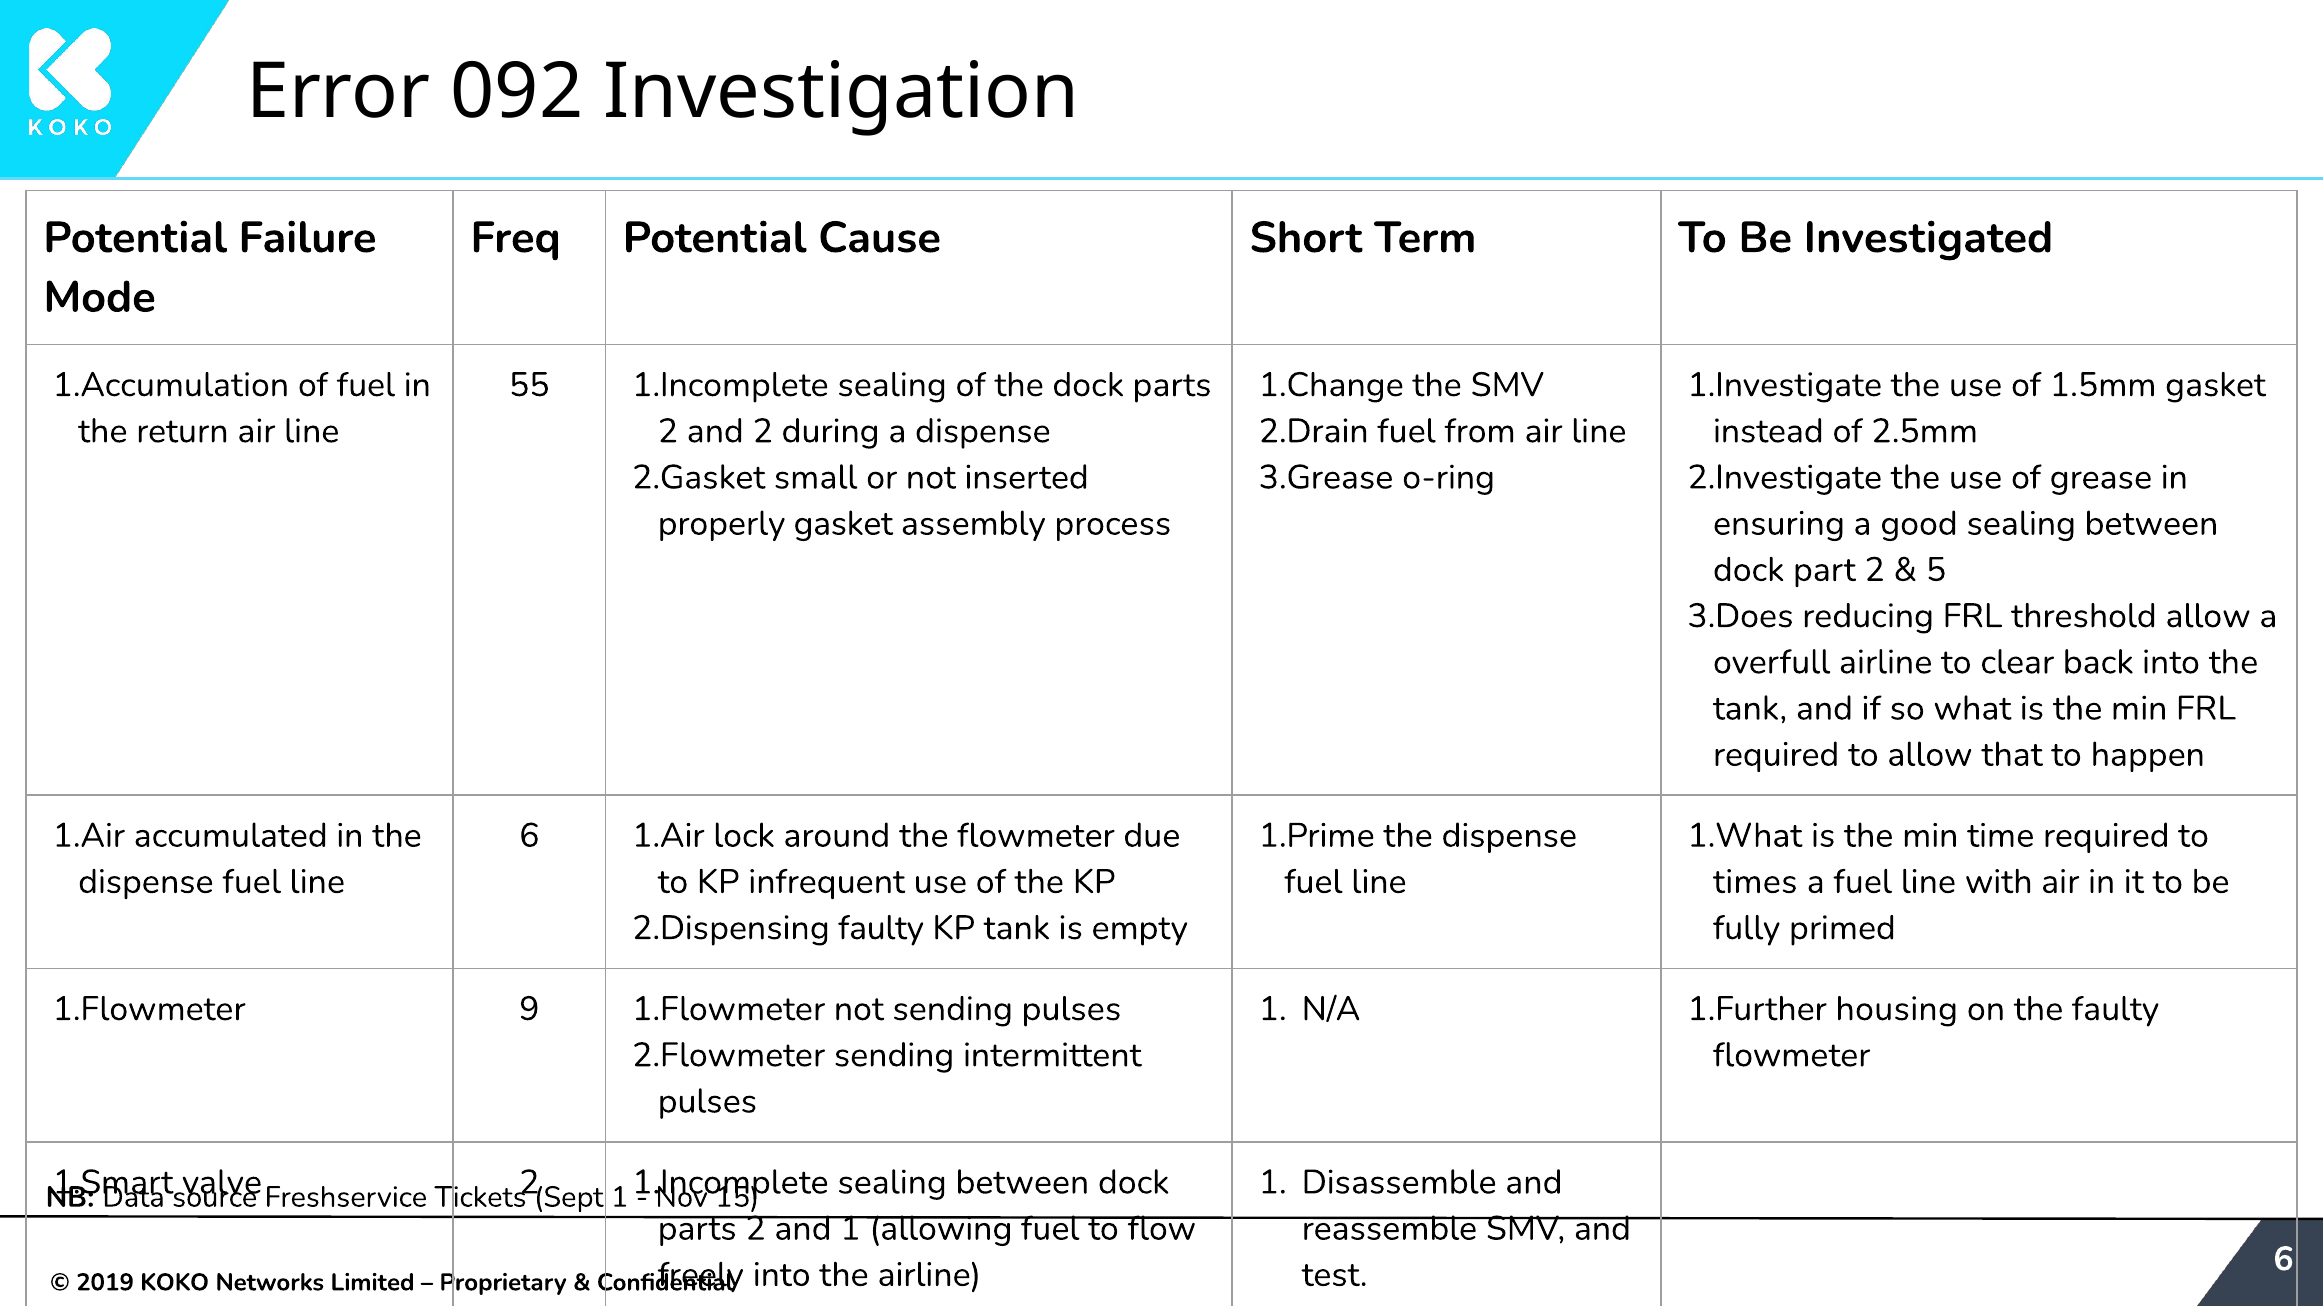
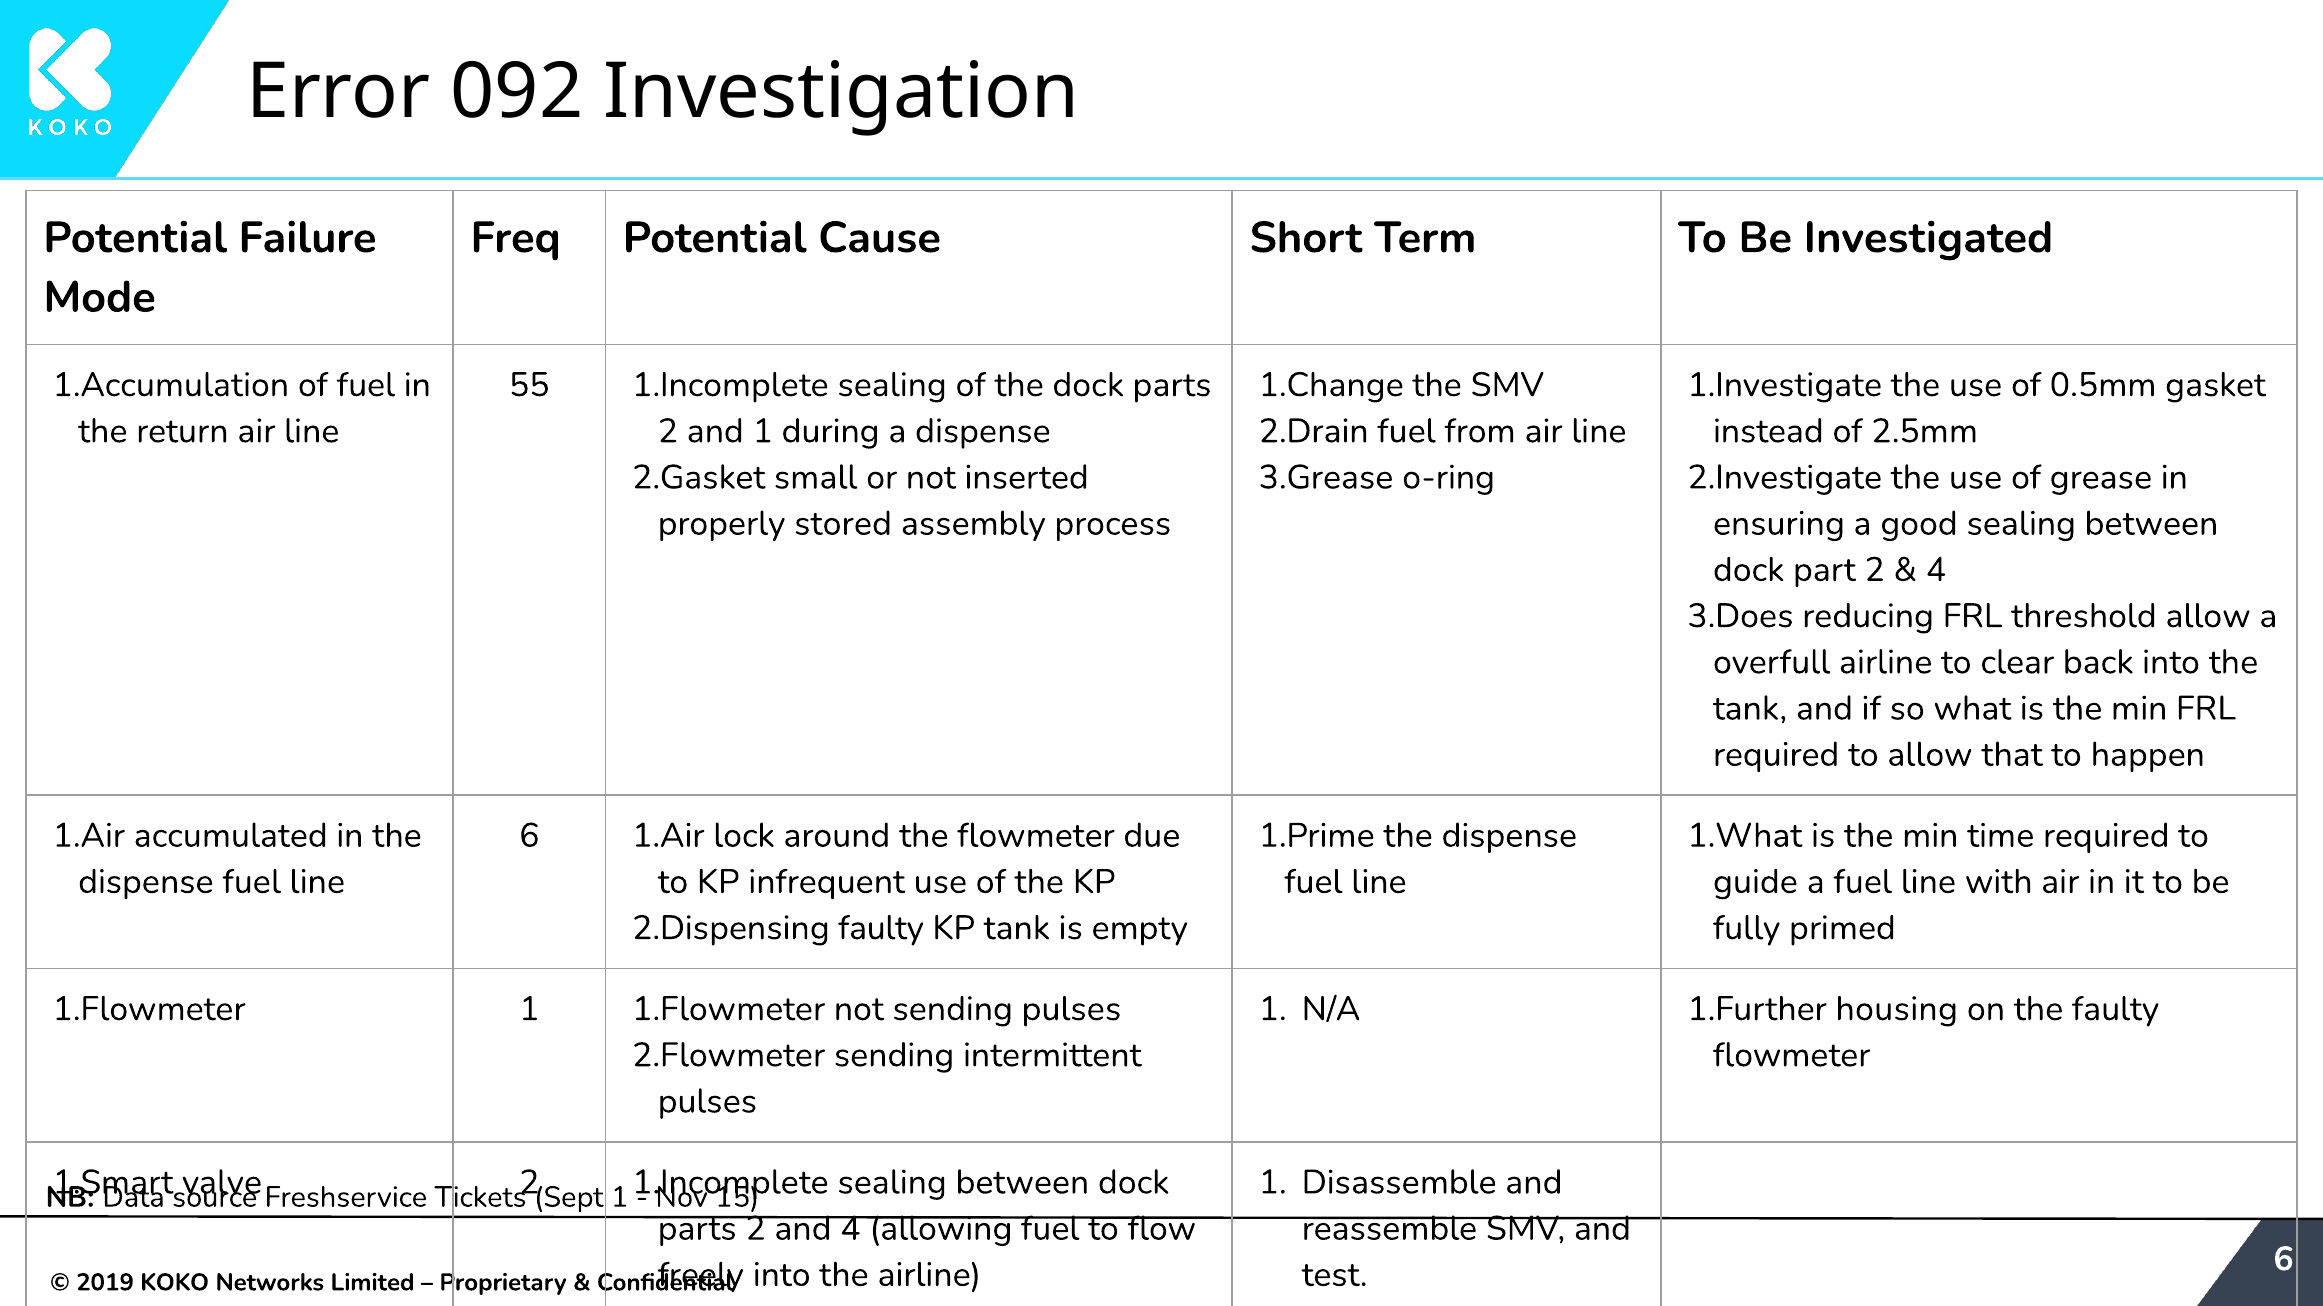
1.5mm: 1.5mm -> 0.5mm (2103, 385)
and 2: 2 -> 1 (763, 431)
properly gasket: gasket -> stored (843, 524)
5: 5 -> 4 (1936, 570)
times: times -> guide (1755, 882)
9: 9 -> 1 (529, 1009)
and 1: 1 -> 4 (850, 1229)
